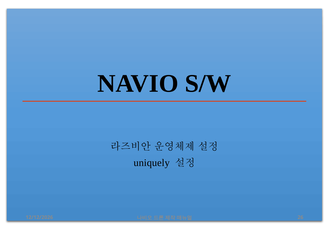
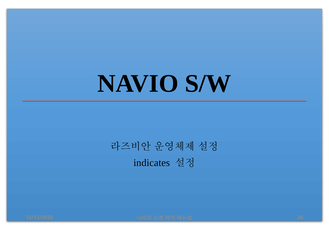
uniquely: uniquely -> indicates (152, 163)
